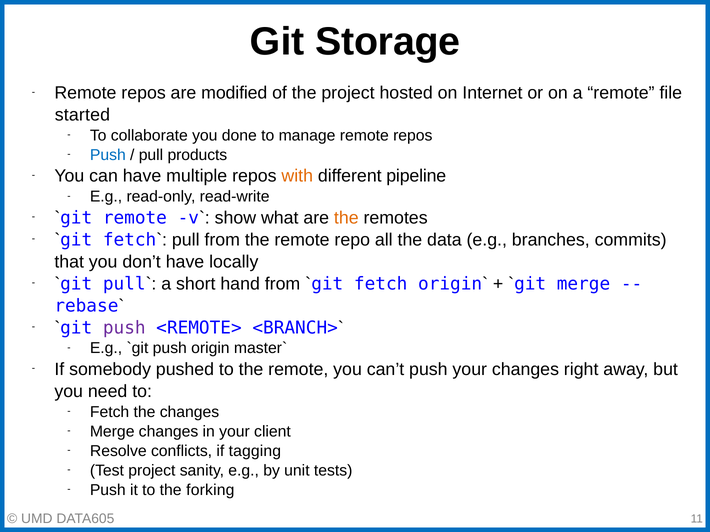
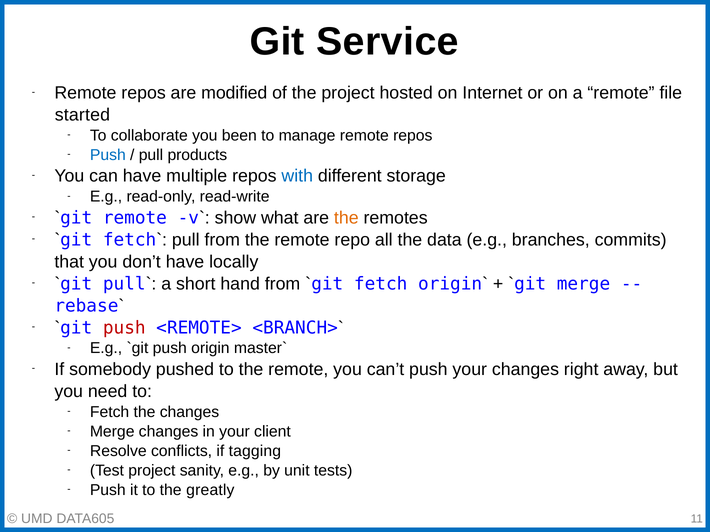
Storage: Storage -> Service (388, 42)
done: done -> been (239, 136)
with colour: orange -> blue (297, 176)
pipeline: pipeline -> storage (416, 176)
push colour: purple -> red (124, 328)
forking: forking -> greatly (210, 491)
